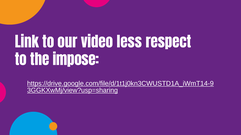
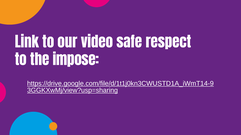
less: less -> safe (129, 43)
